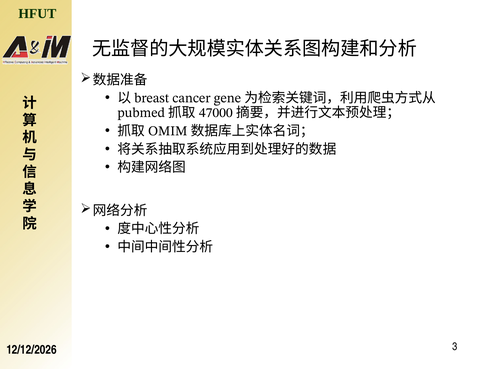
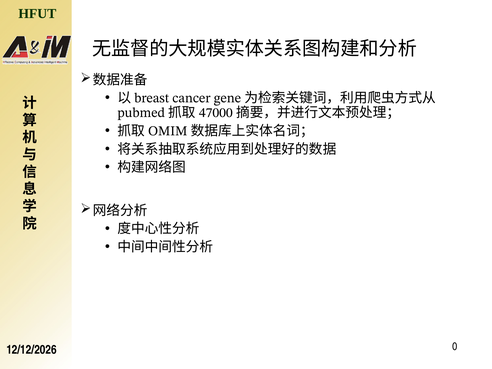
3: 3 -> 0 (455, 347)
